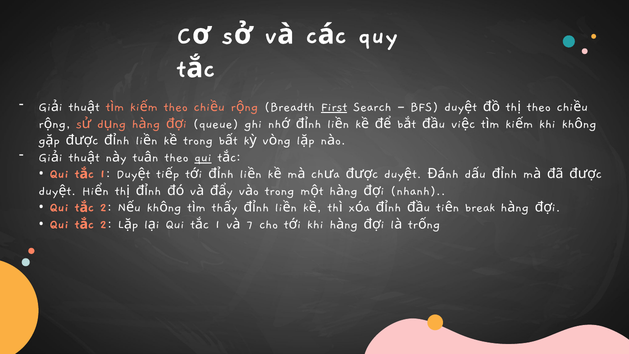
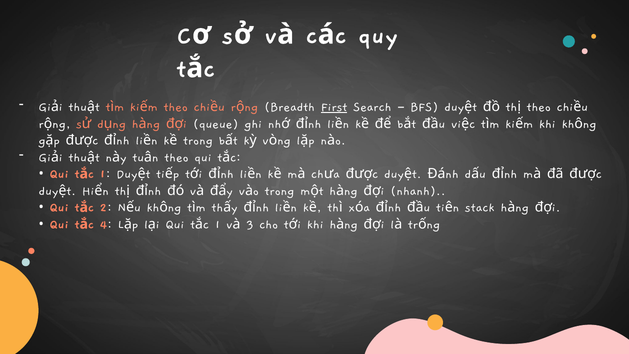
qui underline: present -> none (203, 157)
break: break -> stack (480, 207)
2: 2 -> 4 (103, 224)
7: 7 -> 3 (250, 224)
